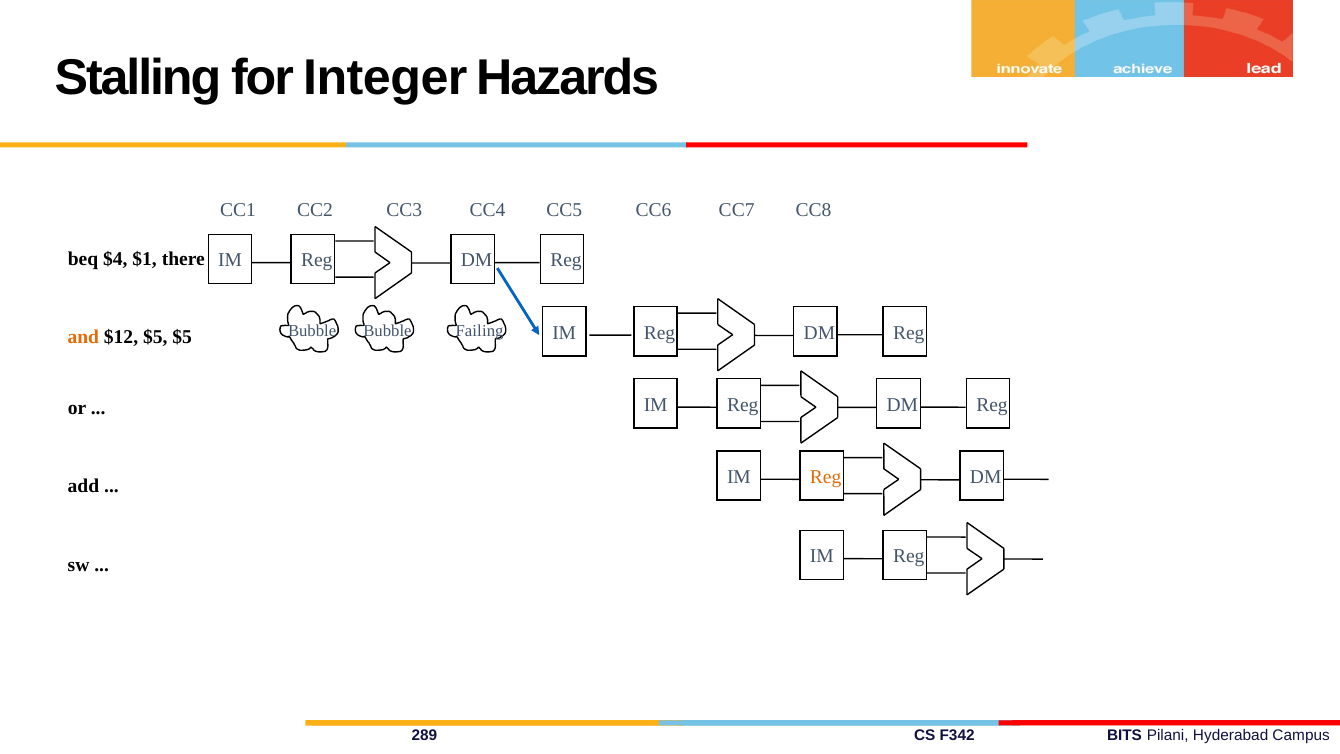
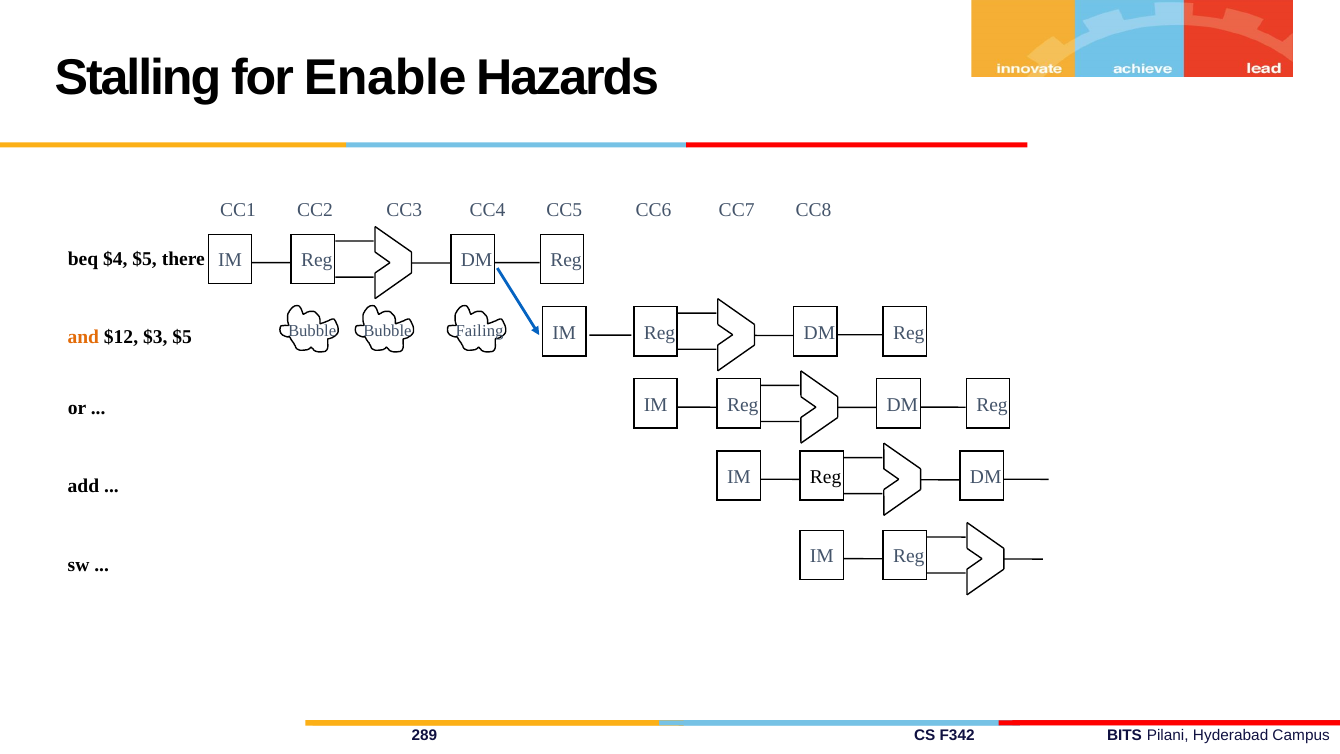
Integer: Integer -> Enable (385, 78)
$4 $1: $1 -> $5 (145, 259)
$12 $5: $5 -> $3 (155, 337)
Reg colour: orange -> black (826, 477)
